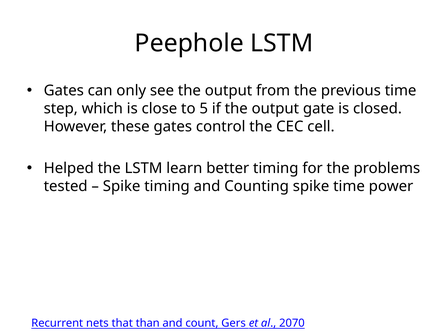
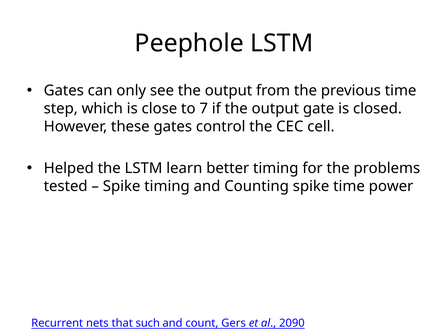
5: 5 -> 7 (204, 109)
than: than -> such (148, 323)
2070: 2070 -> 2090 (292, 323)
